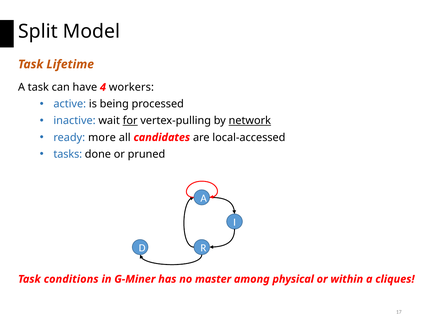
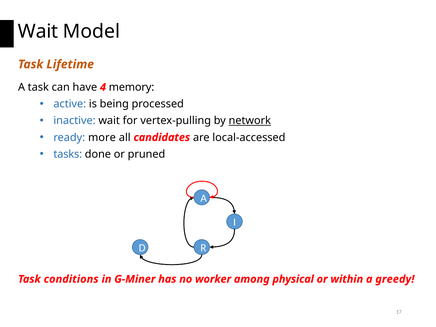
Split: Split -> Wait (38, 31)
workers: workers -> memory (132, 87)
for underline: present -> none (130, 121)
master: master -> worker (213, 279)
cliques: cliques -> greedy (395, 279)
